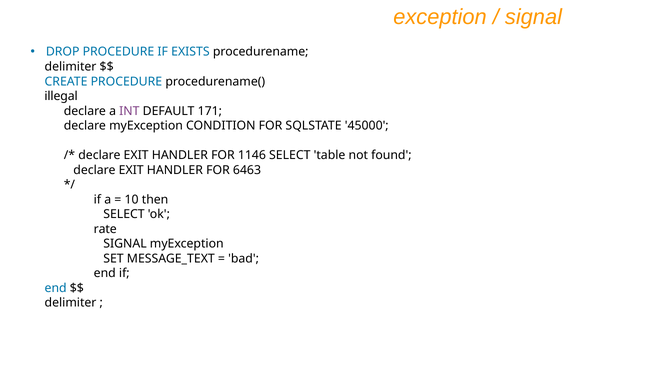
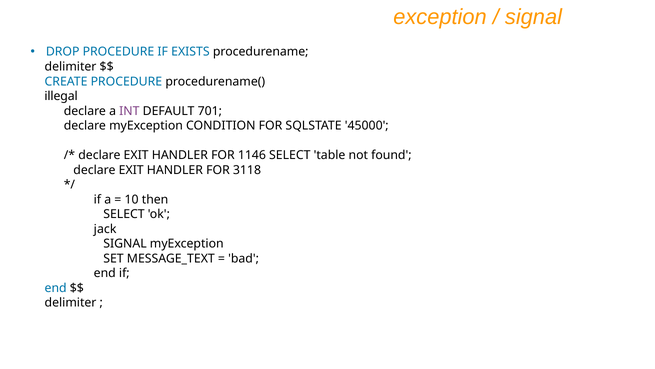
171: 171 -> 701 (210, 111)
6463: 6463 -> 3118 (247, 170)
rate: rate -> jack (105, 229)
